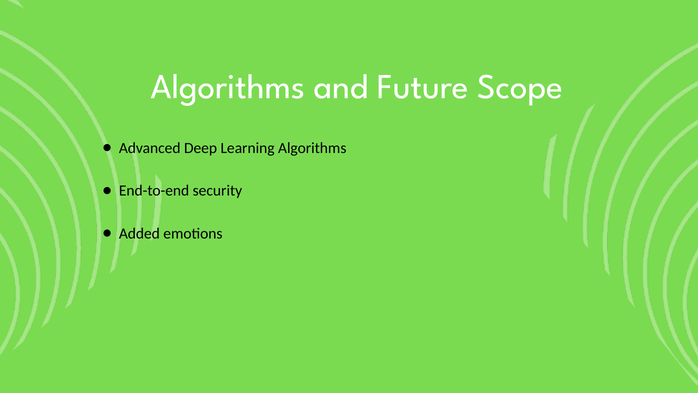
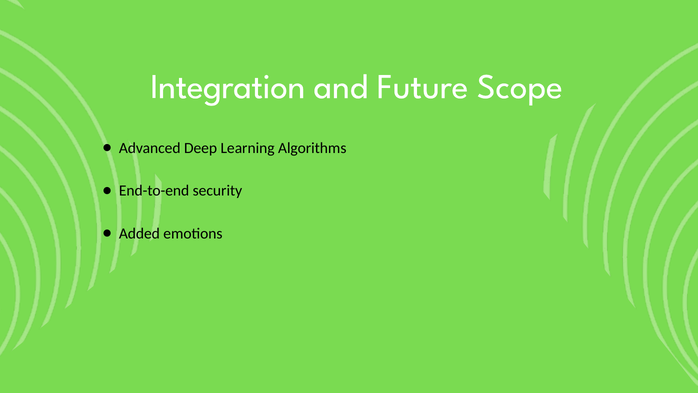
Algorithms: Algorithms -> Integration (228, 87)
